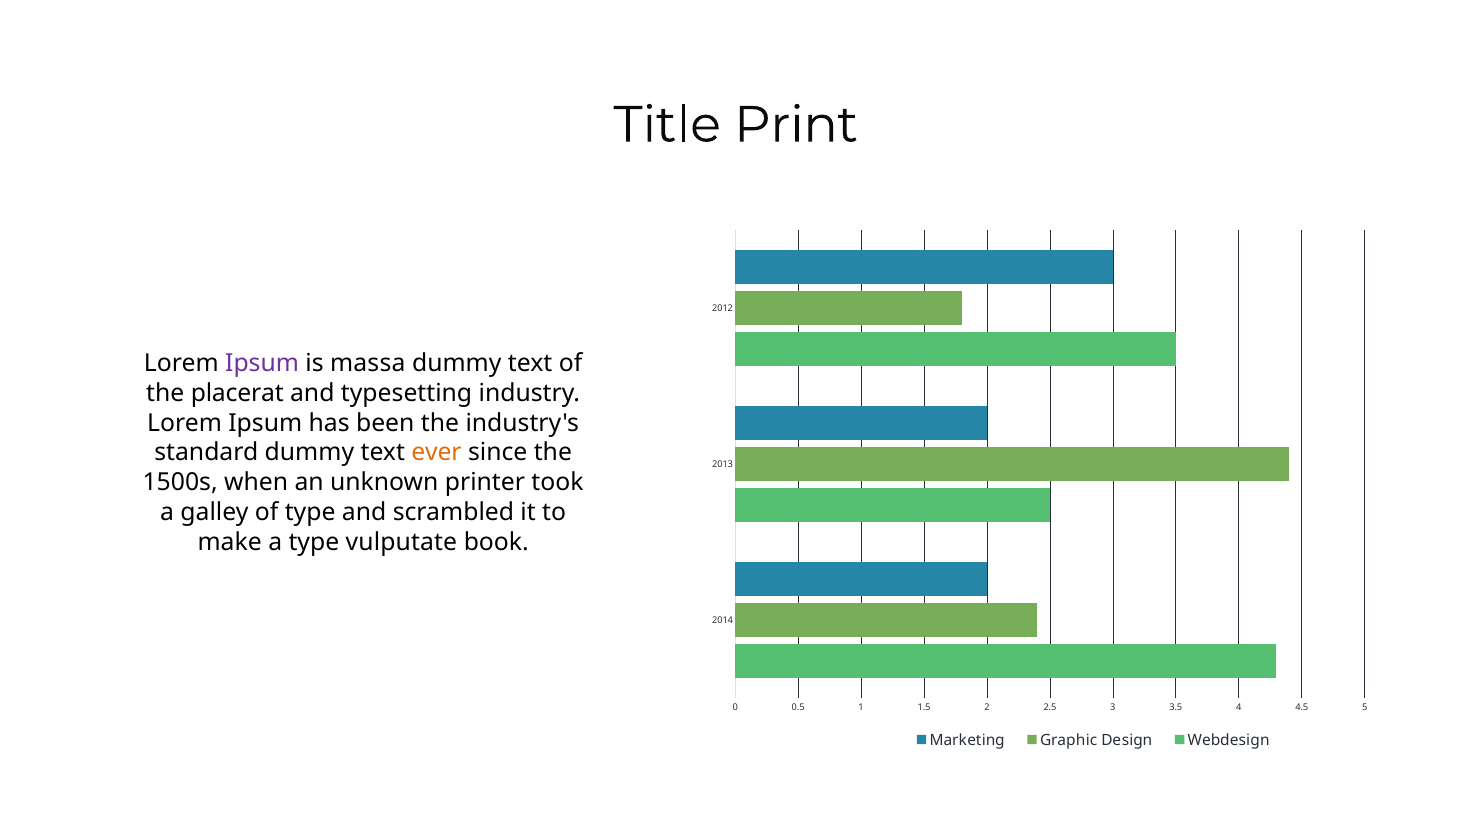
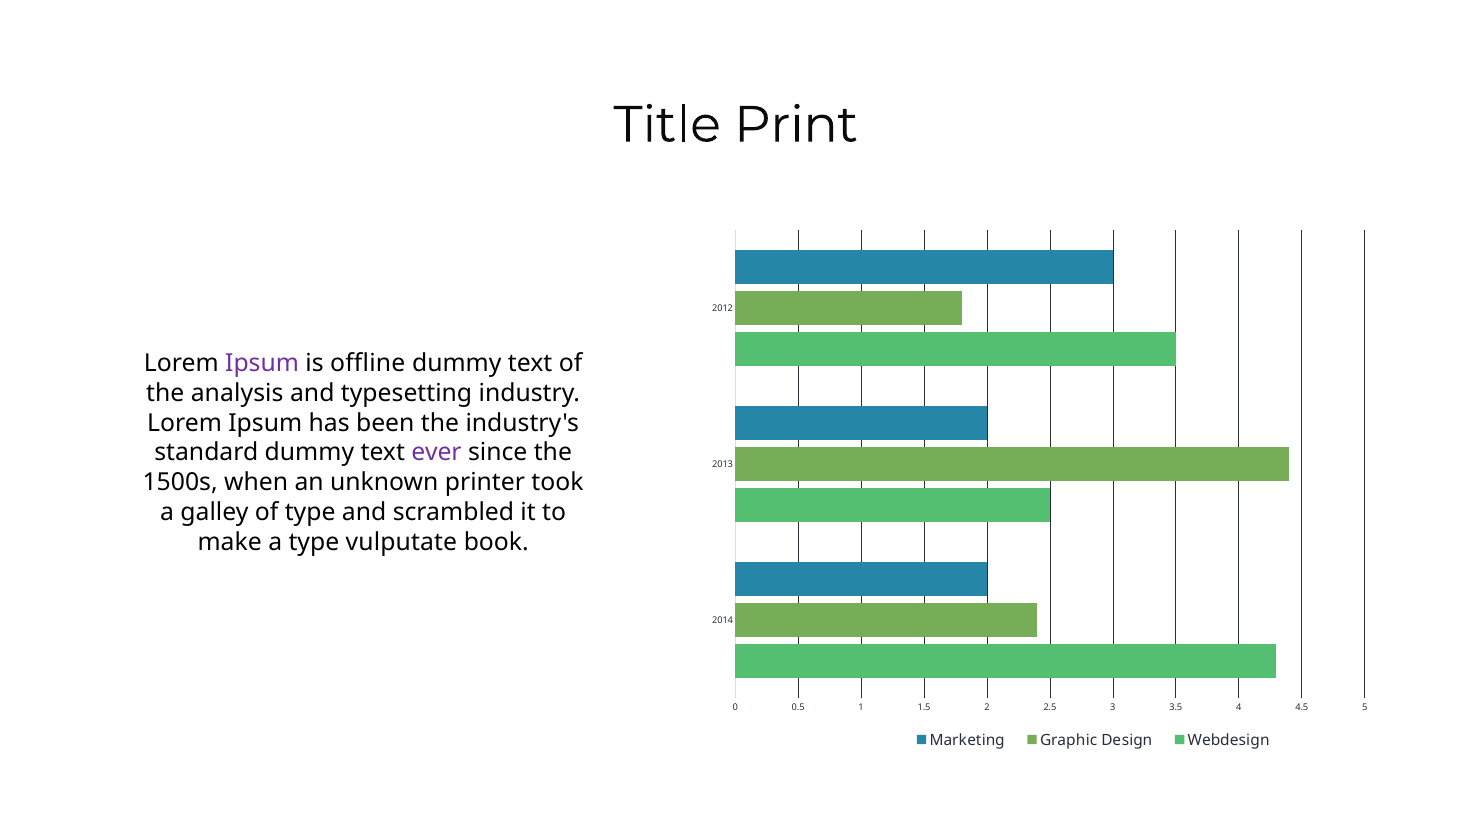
massa: massa -> offline (368, 364)
placerat: placerat -> analysis (237, 393)
ever colour: orange -> purple (437, 453)
